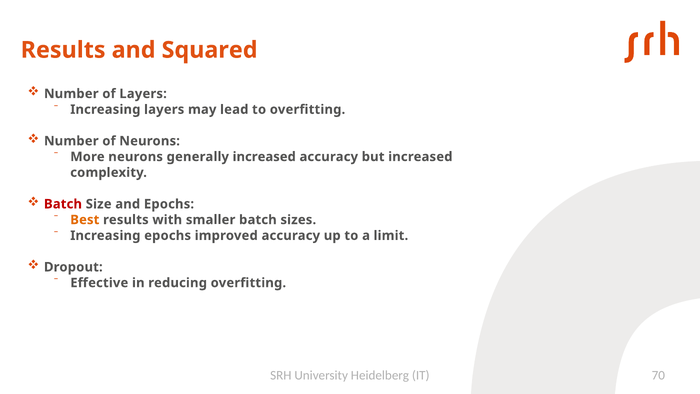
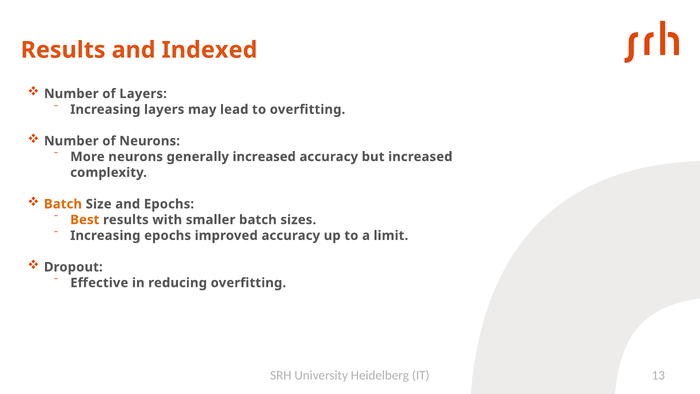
Squared: Squared -> Indexed (209, 50)
Batch colour: red -> orange (63, 204)
70: 70 -> 13 (658, 375)
